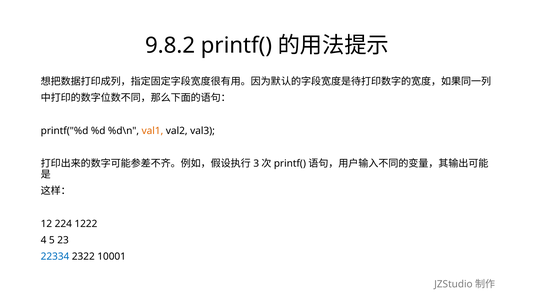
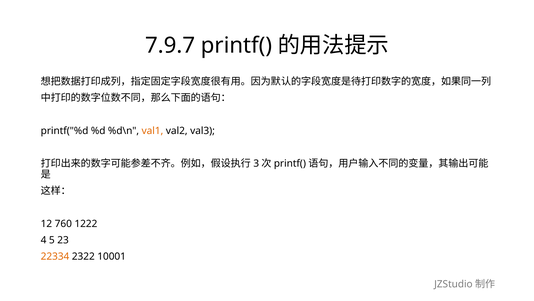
9.8.2: 9.8.2 -> 7.9.7 (170, 45)
224: 224 -> 760 (63, 223)
22334 colour: blue -> orange (55, 256)
